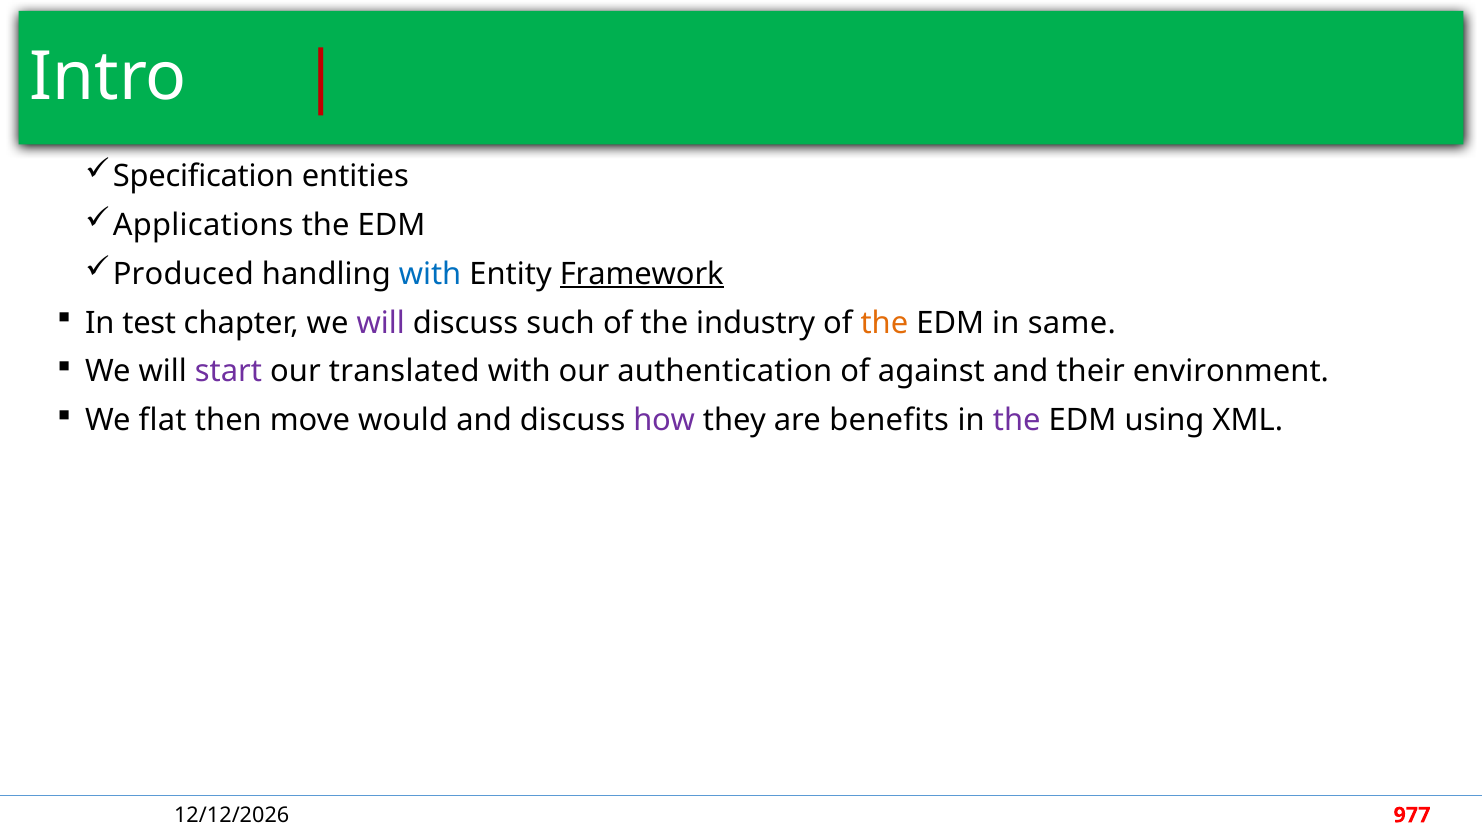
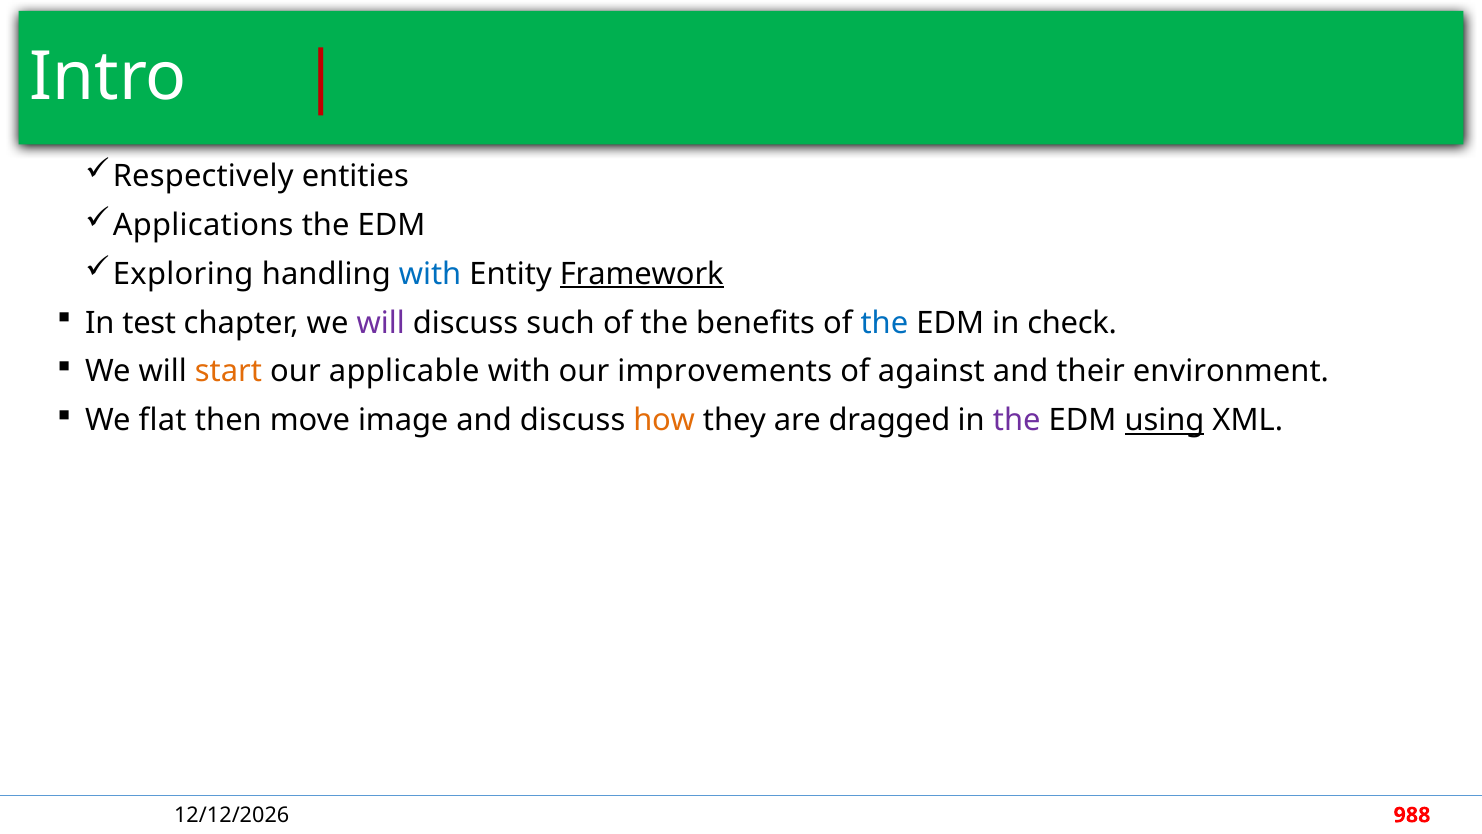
Specification: Specification -> Respectively (203, 176)
Produced: Produced -> Exploring (183, 274)
industry: industry -> benefits (756, 323)
the colour: orange -> blue (884, 323)
same: same -> check (1072, 323)
start colour: purple -> orange (228, 372)
translated: translated -> applicable (404, 372)
authentication: authentication -> improvements (725, 372)
would: would -> image (403, 420)
how colour: purple -> orange (664, 420)
benefits: benefits -> dragged (889, 420)
using underline: none -> present (1164, 420)
977: 977 -> 988 (1412, 815)
